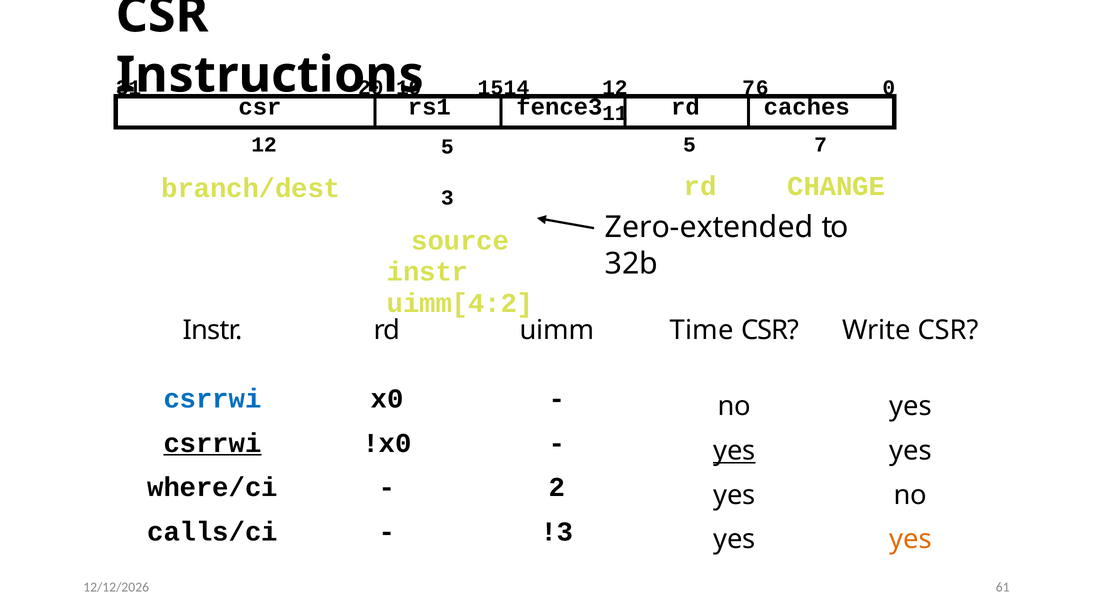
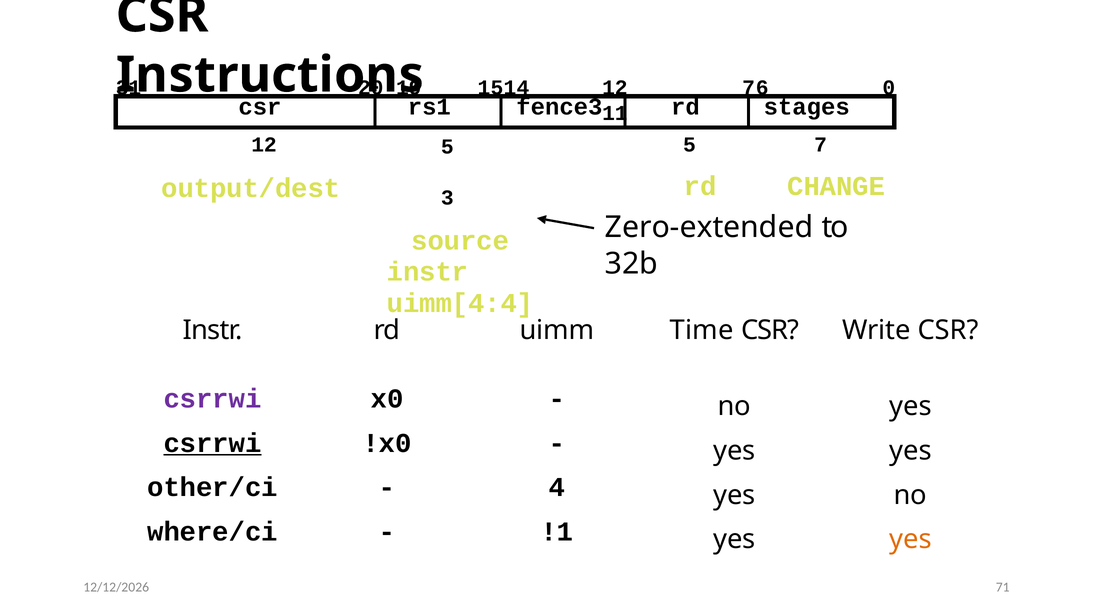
caches: caches -> stages (807, 107)
branch/dest: branch/dest -> output/dest (251, 188)
uimm[4:2: uimm[4:2 -> uimm[4:4 (460, 303)
csrrwi colour: blue -> purple (213, 398)
yes underline: present -> none (734, 451)
where/ci: where/ci -> other/ci (213, 487)
2: 2 -> 4 (557, 487)
calls/ci: calls/ci -> where/ci (213, 531)
!3: !3 -> !1 (557, 531)
61: 61 -> 71 (1003, 587)
